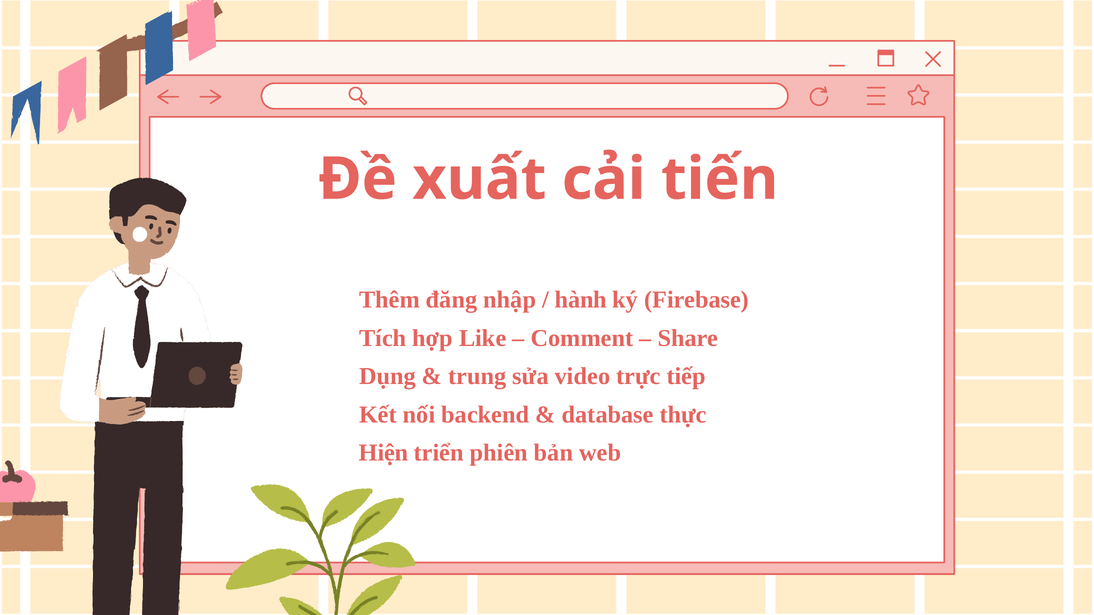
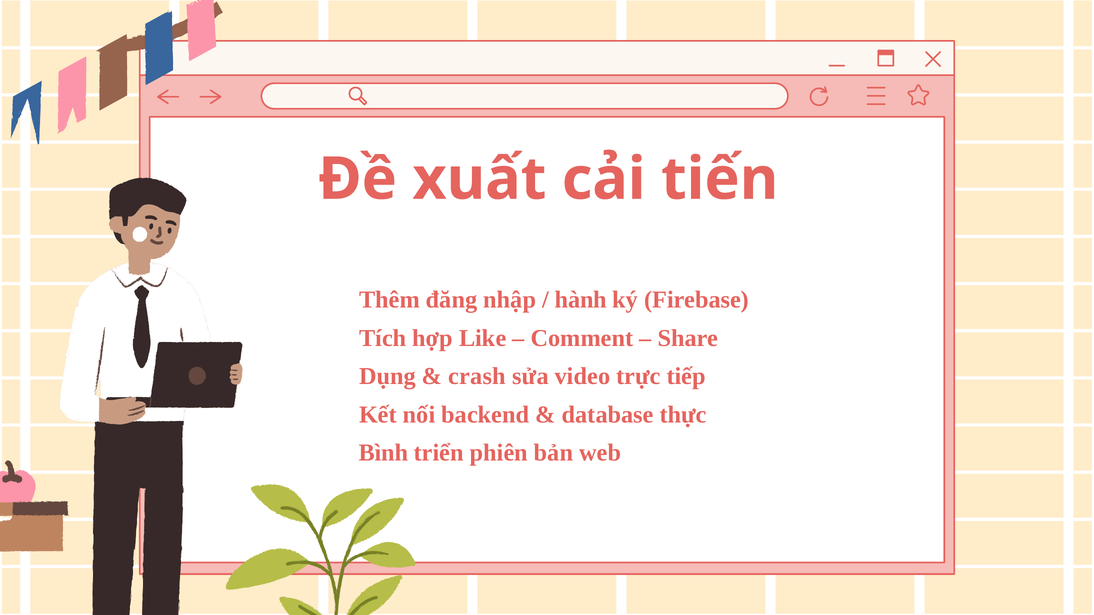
trung: trung -> crash (477, 377)
Hiện: Hiện -> Bình (384, 453)
